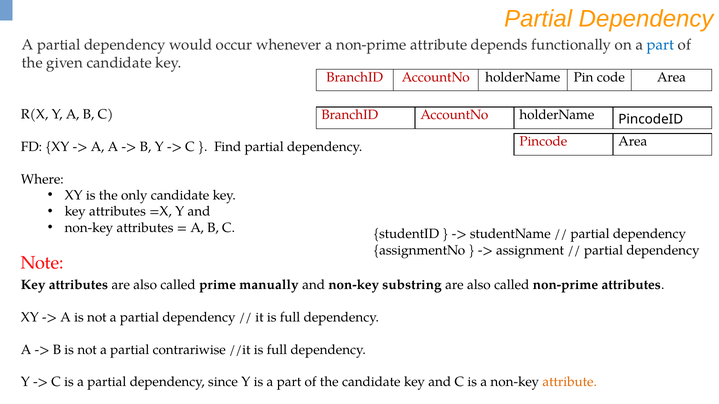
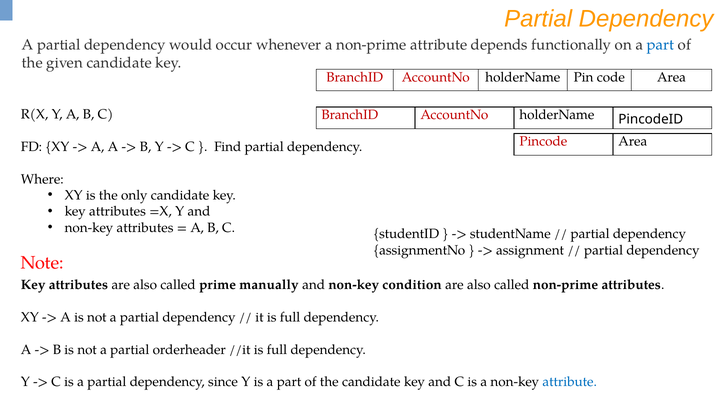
substring: substring -> condition (412, 285)
contrariwise: contrariwise -> orderheader (189, 350)
attribute colour: orange -> blue (570, 382)
